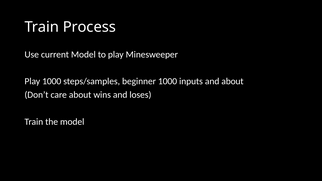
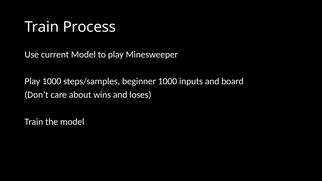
and about: about -> board (232, 81)
